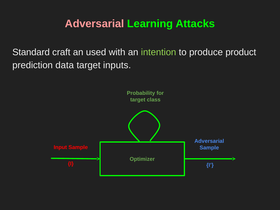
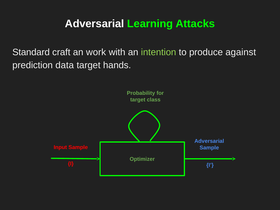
Adversarial colour: pink -> white (95, 24)
used: used -> work (96, 52)
product: product -> against (241, 52)
inputs: inputs -> hands (117, 65)
